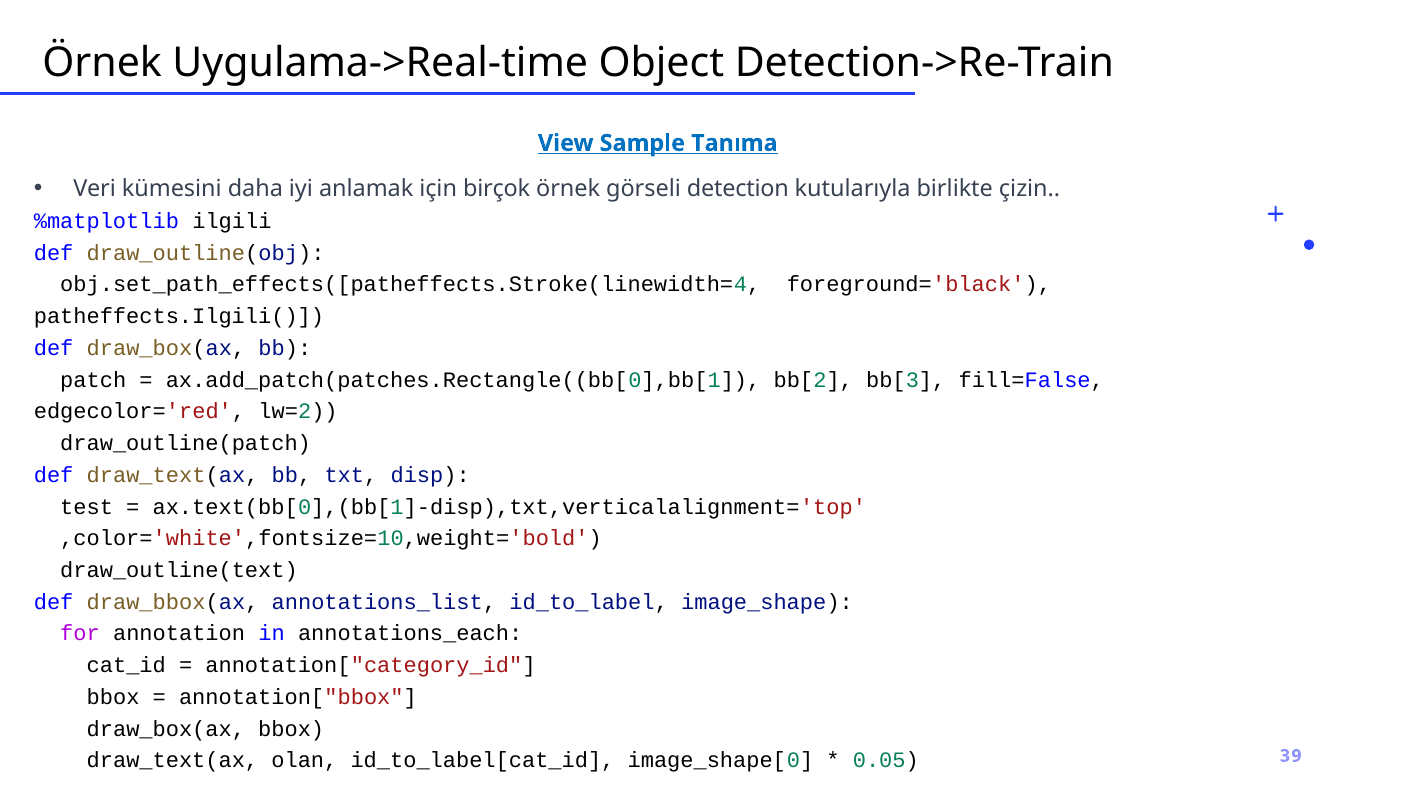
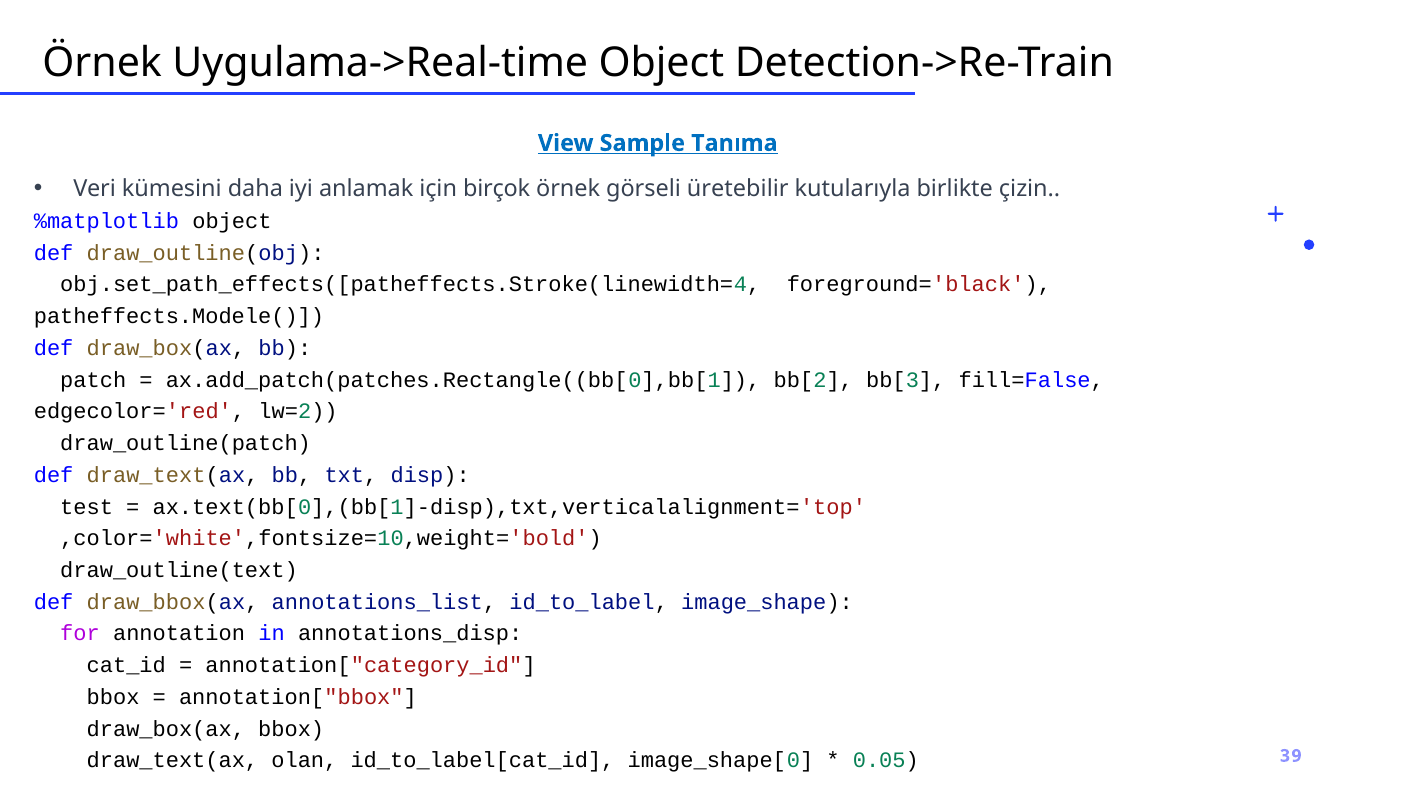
detection: detection -> üretebilir (738, 189)
%matplotlib ilgili: ilgili -> object (232, 221)
patheffects.Ilgili(: patheffects.Ilgili( -> patheffects.Modele( (179, 316)
annotations_each: annotations_each -> annotations_disp (410, 633)
